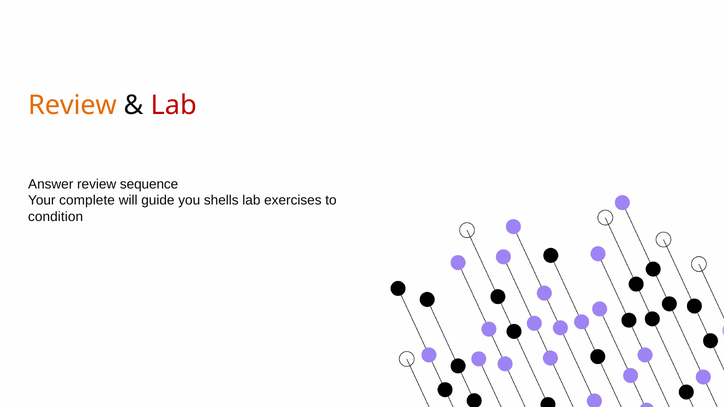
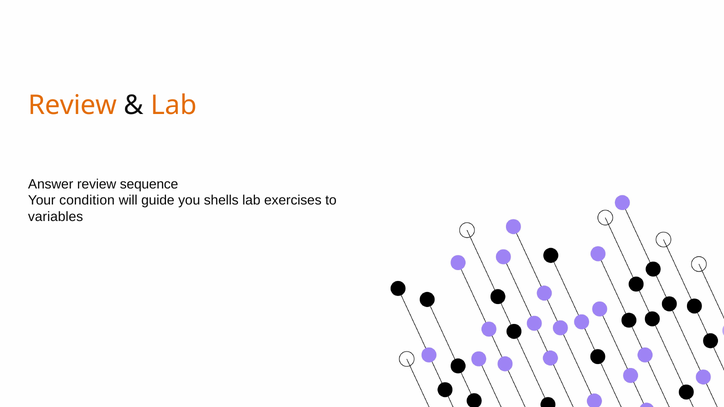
Lab colour: red -> orange (174, 105)
complete: complete -> condition (87, 200)
condition: condition -> variables (56, 217)
